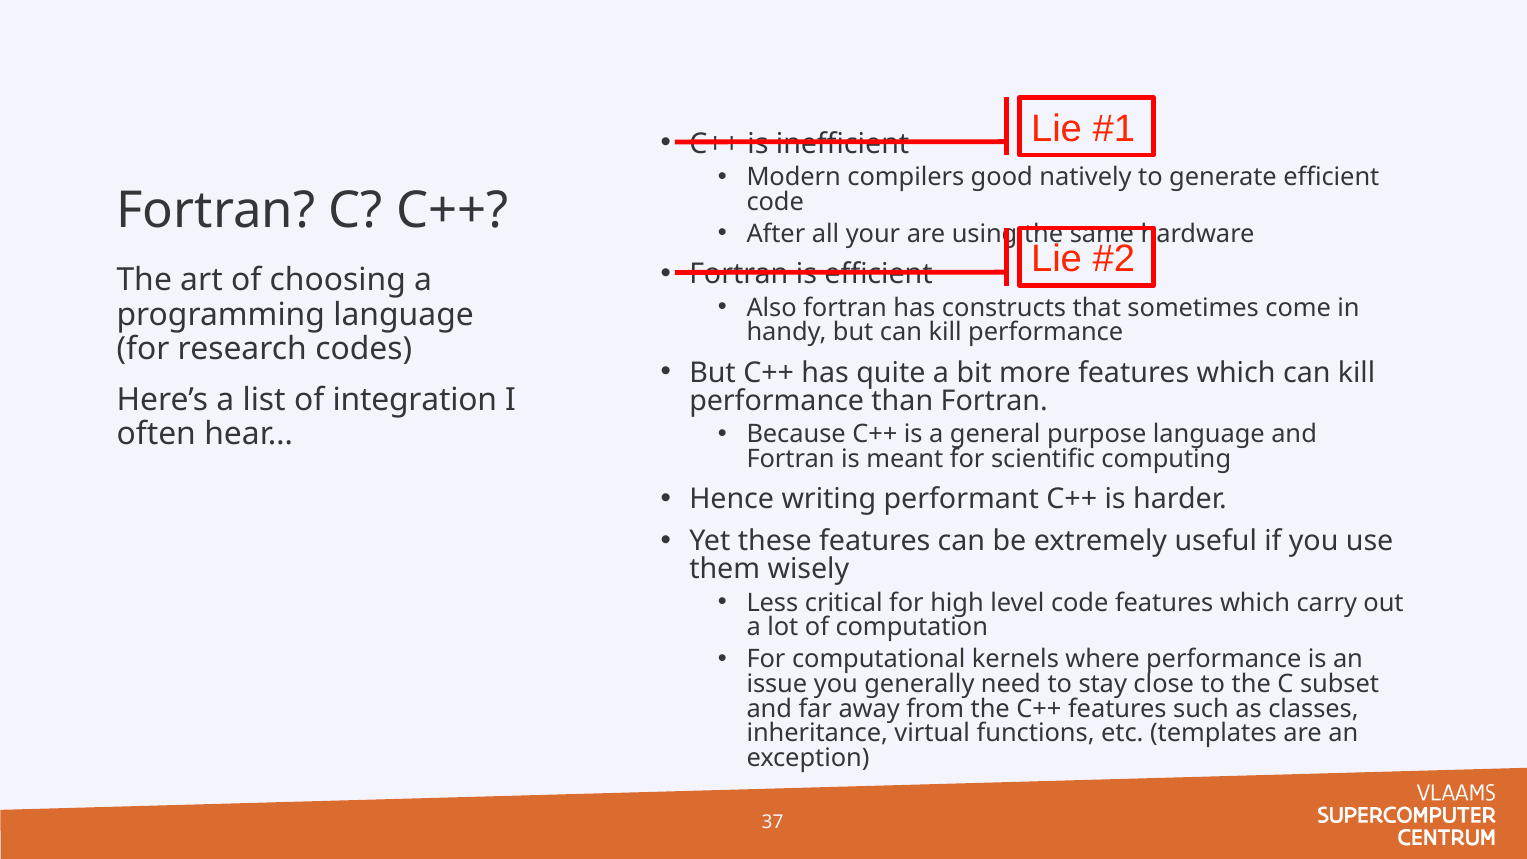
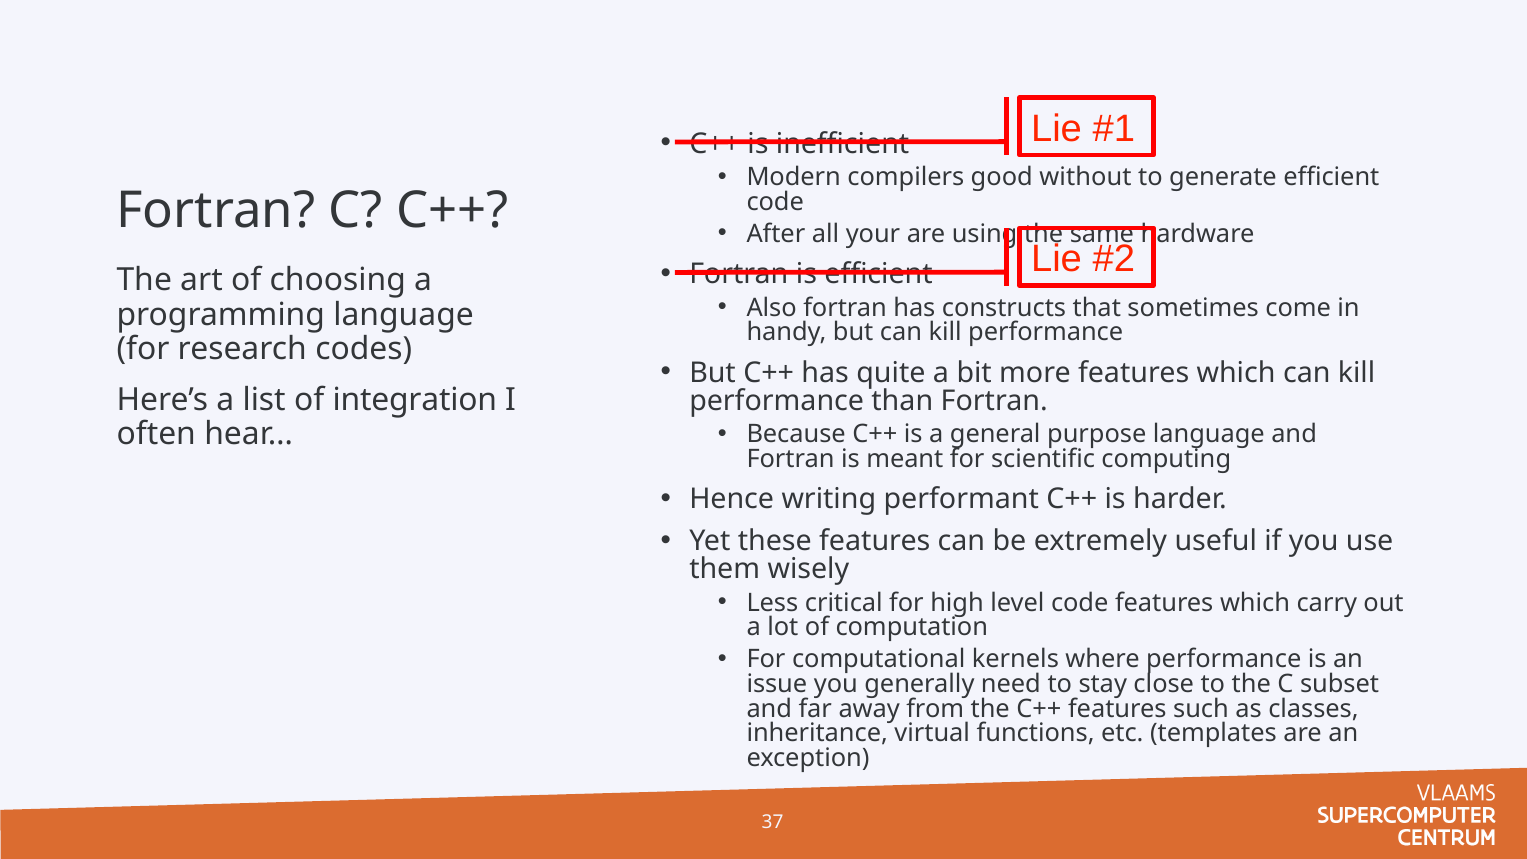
natively: natively -> without (1085, 177)
